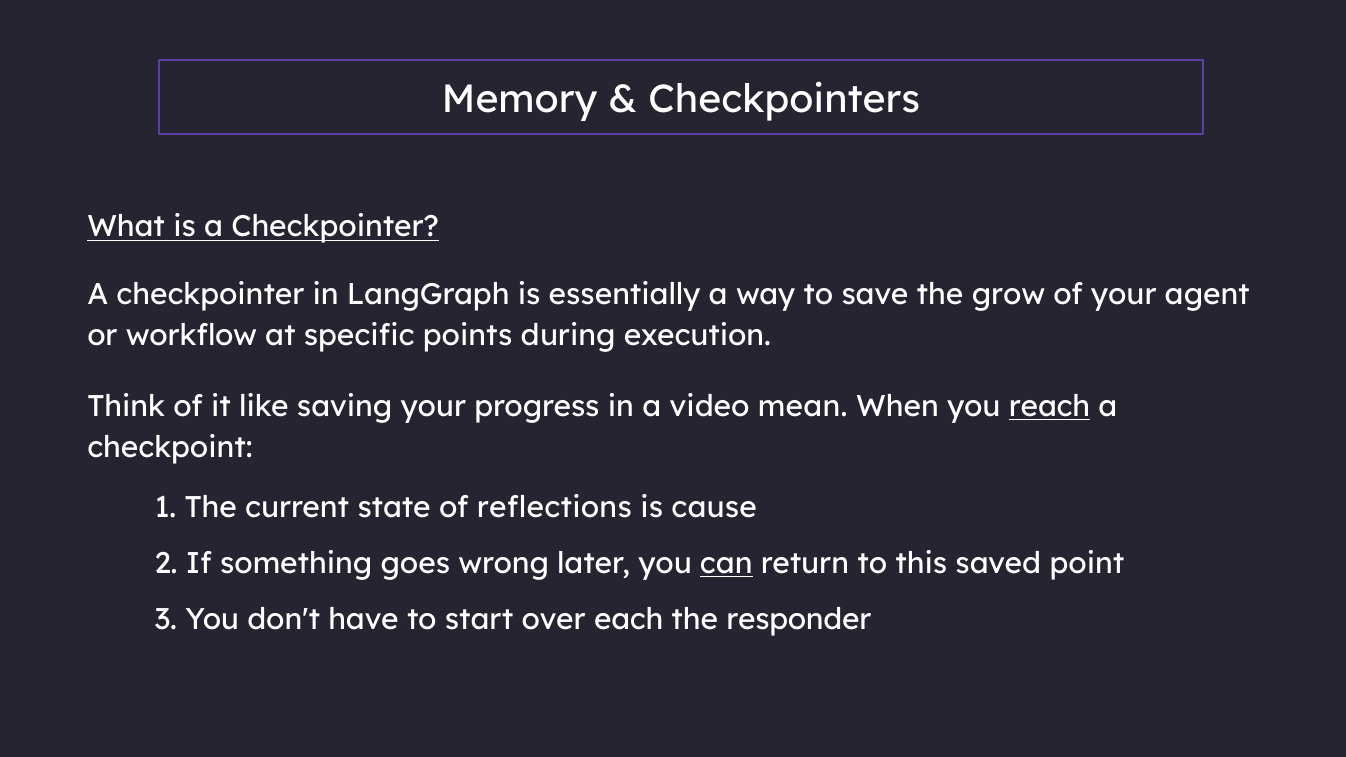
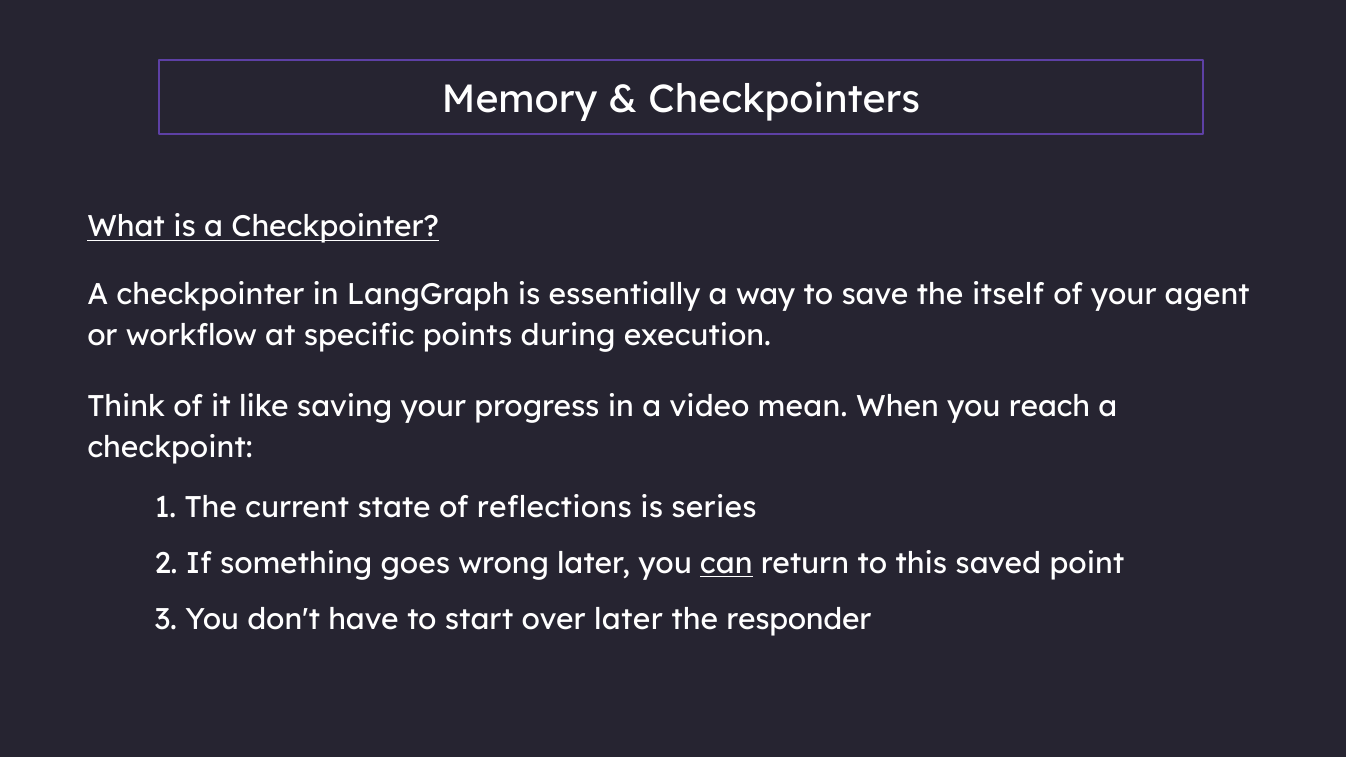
grow: grow -> itself (1008, 294)
reach underline: present -> none (1050, 407)
cause: cause -> series (714, 508)
over each: each -> later (628, 620)
